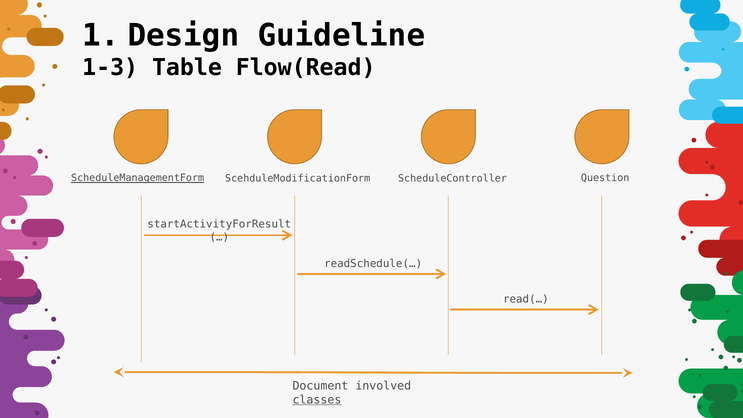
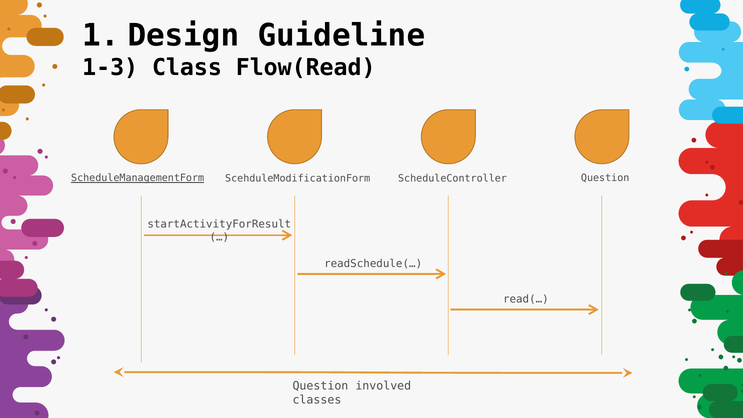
Table: Table -> Class (187, 68)
Document: Document -> Question (320, 386)
classes underline: present -> none (317, 400)
